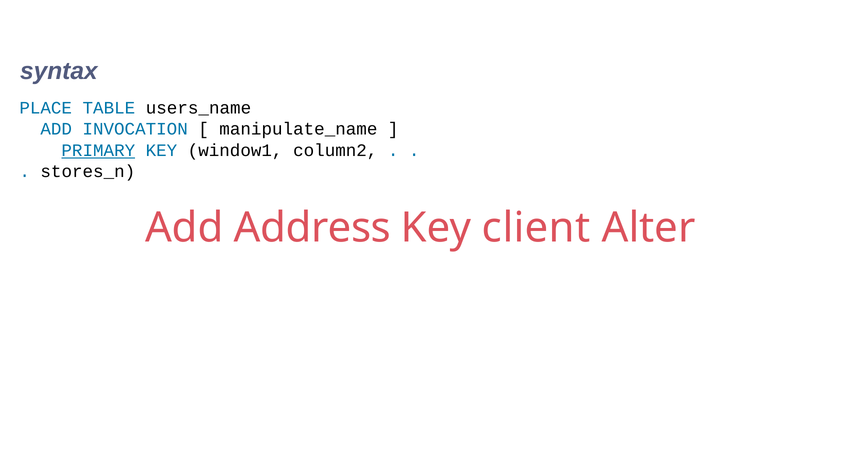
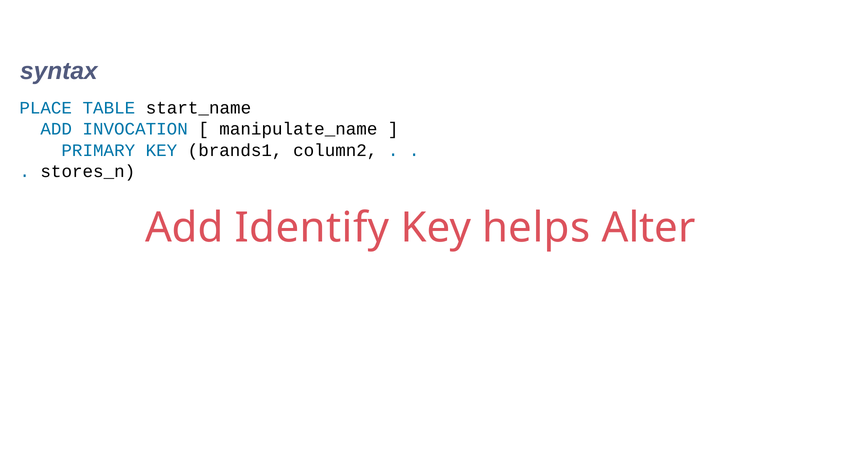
users_name: users_name -> start_name (198, 108)
PRIMARY underline: present -> none (98, 150)
window1: window1 -> brands1 (235, 150)
Address: Address -> Identify (312, 228)
client: client -> helps (536, 228)
